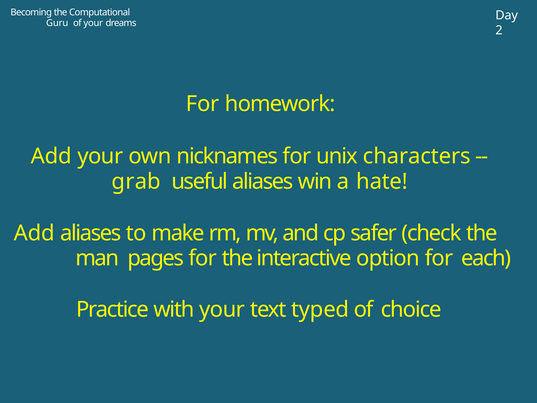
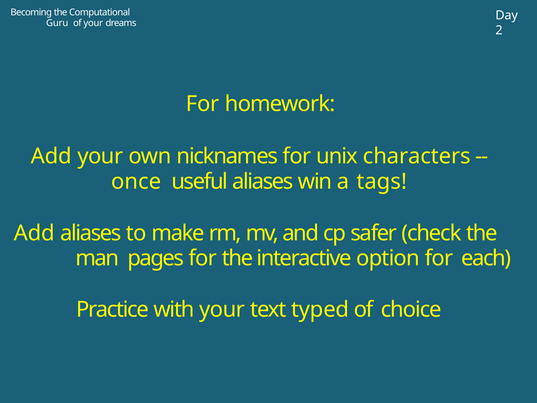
grab: grab -> once (136, 181)
hate: hate -> tags (382, 181)
